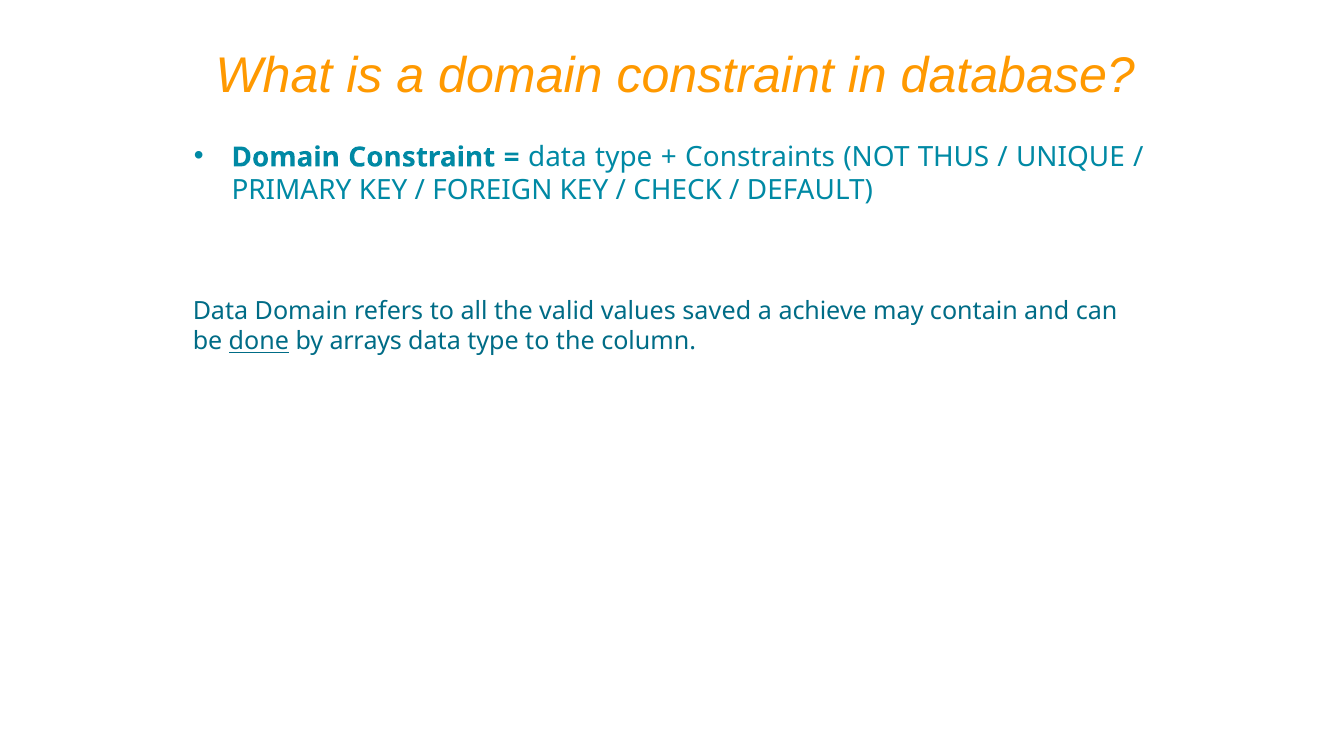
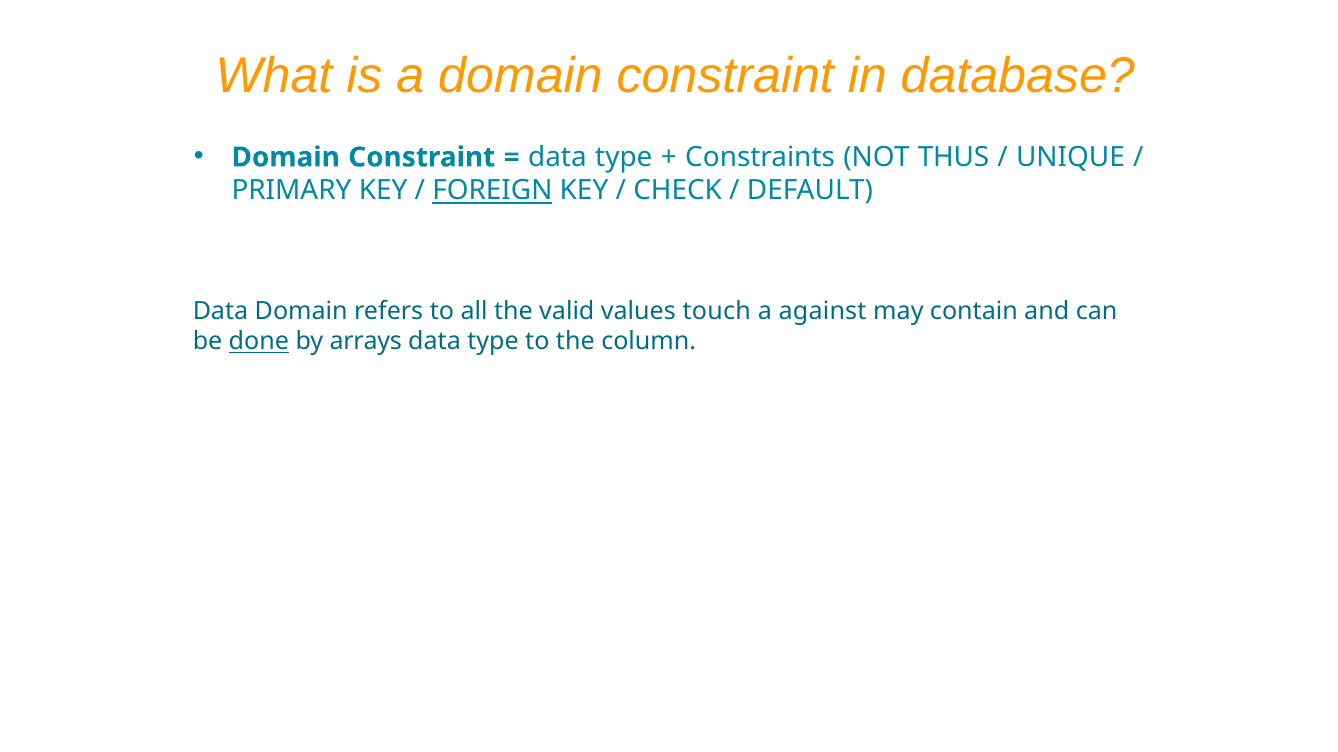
FOREIGN underline: none -> present (492, 191)
saved: saved -> touch (717, 312)
achieve: achieve -> against (823, 312)
